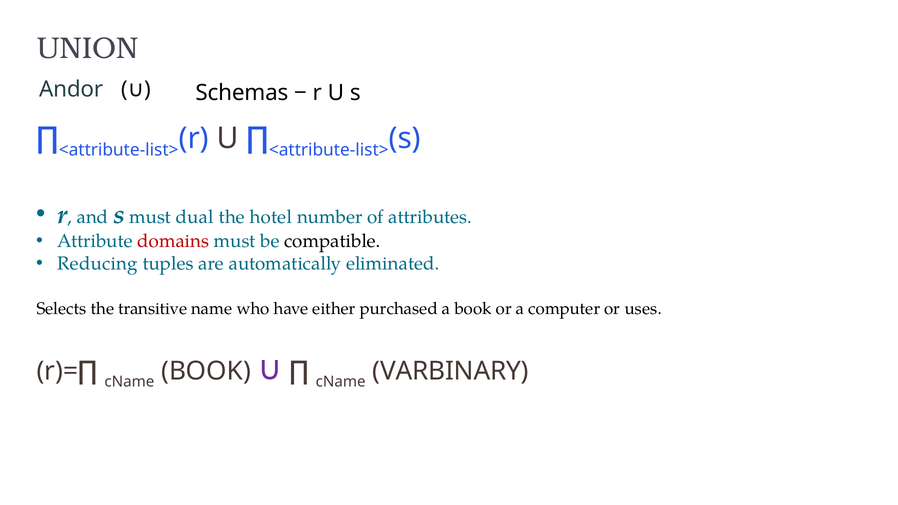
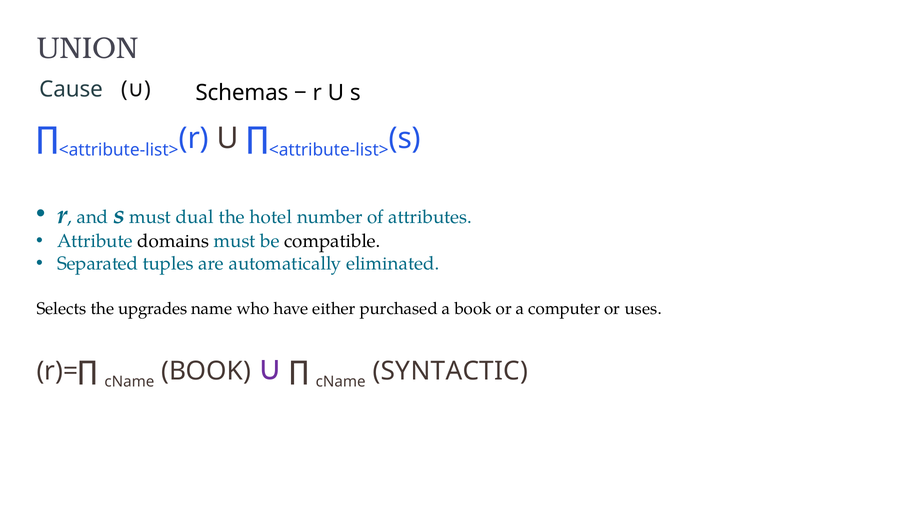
Andor: Andor -> Cause (71, 89)
domains colour: red -> black (173, 241)
Reducing: Reducing -> Separated (98, 264)
transitive: transitive -> upgrades (153, 309)
VARBINARY: VARBINARY -> SYNTACTIC (450, 371)
